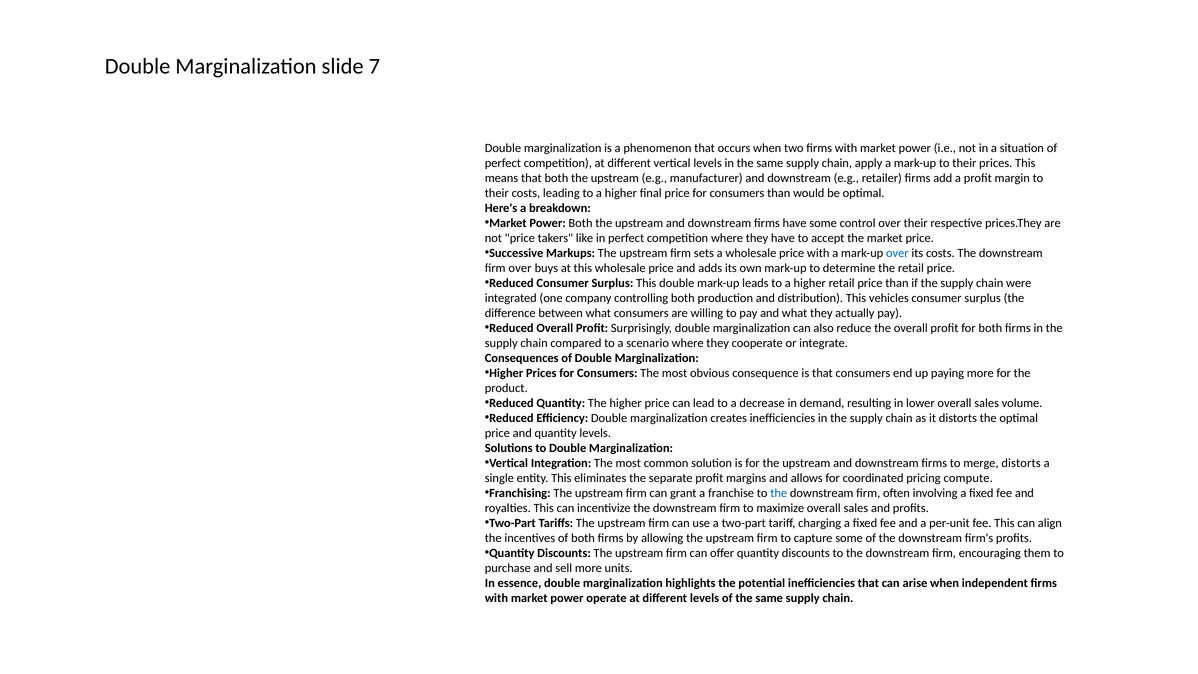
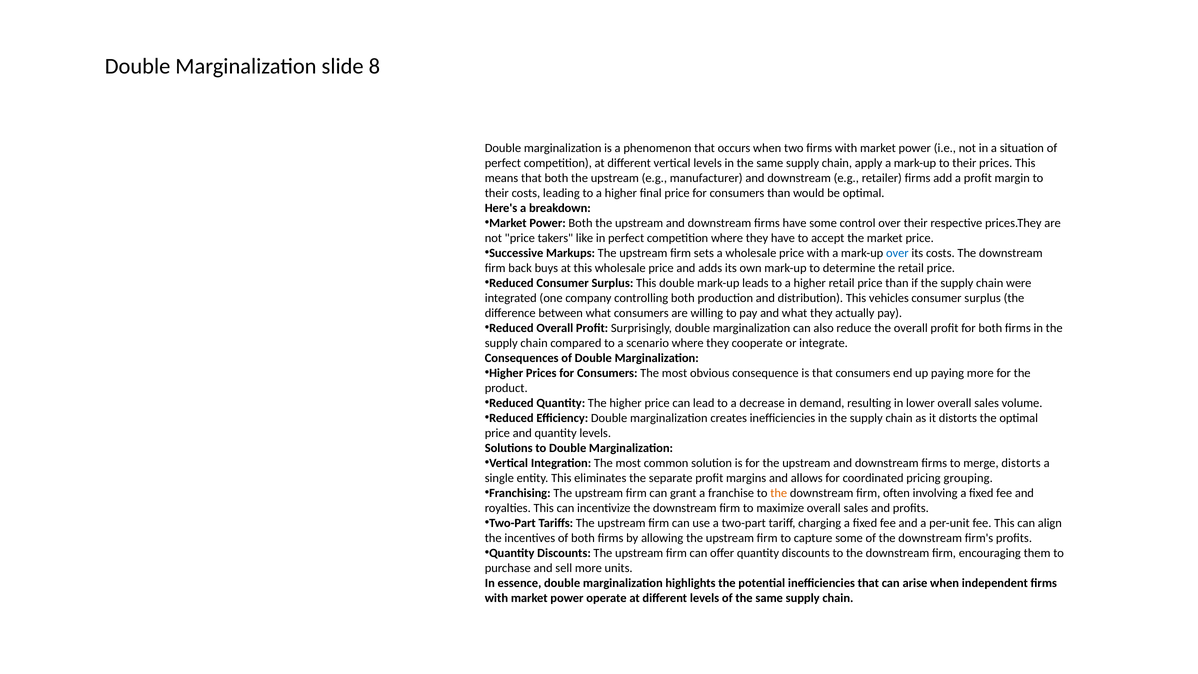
7: 7 -> 8 (374, 66)
firm over: over -> back (520, 268)
compute: compute -> grouping (968, 478)
the colour: blue -> orange (779, 493)
